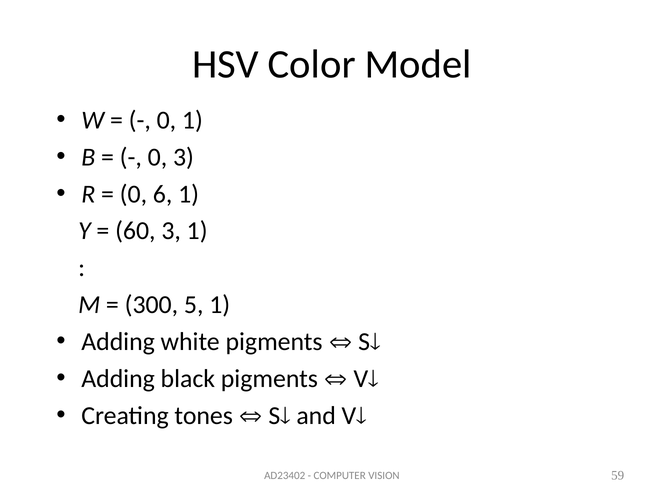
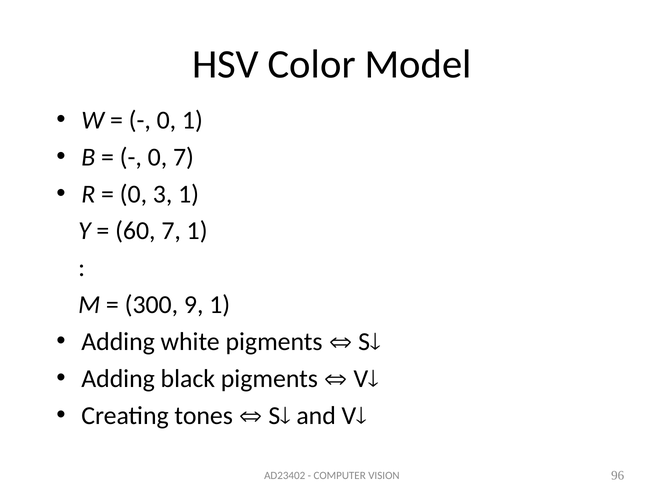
0 3: 3 -> 7 (183, 157)
6: 6 -> 3 (163, 194)
60 3: 3 -> 7 (171, 231)
5: 5 -> 9 (194, 305)
59: 59 -> 96 (618, 476)
